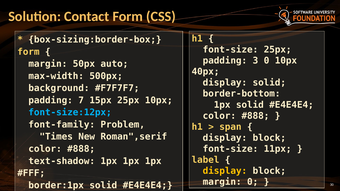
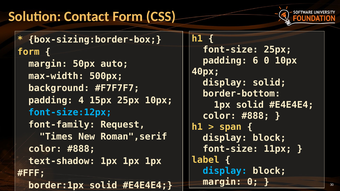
3: 3 -> 6 (255, 61)
7: 7 -> 4 (81, 100)
Problem: Problem -> Request (123, 125)
display colour: yellow -> light blue (225, 171)
